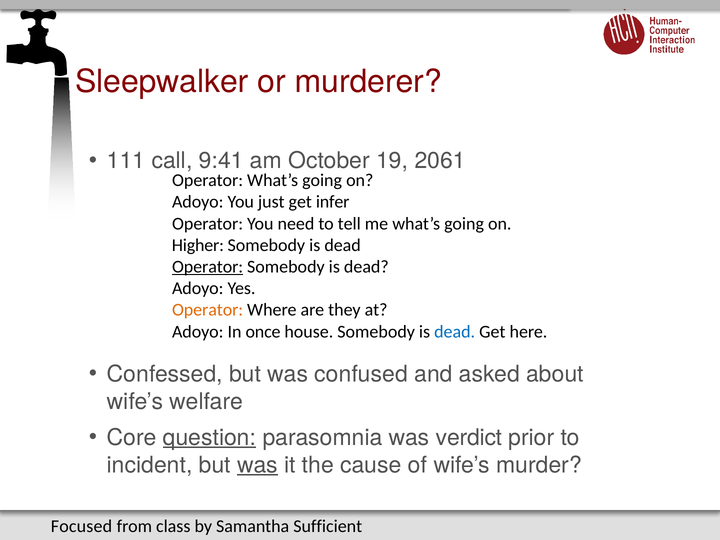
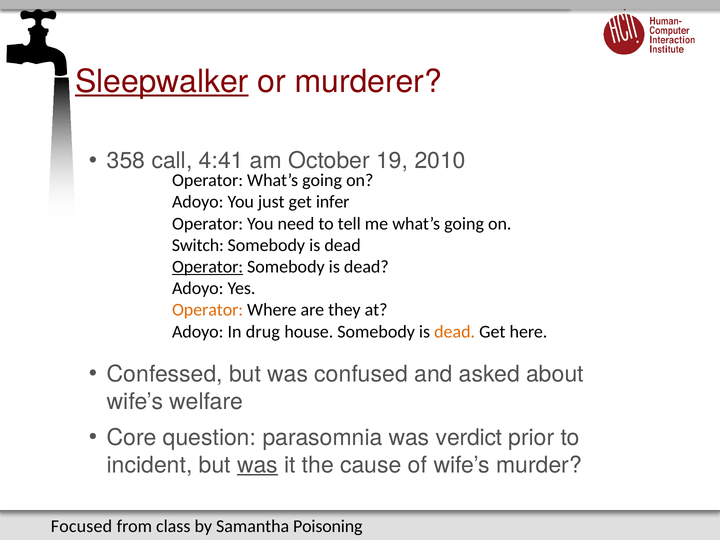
Sleepwalker underline: none -> present (162, 82)
111: 111 -> 358 (126, 161)
9:41: 9:41 -> 4:41 (221, 161)
2061: 2061 -> 2010 (440, 161)
Higher: Higher -> Switch (198, 245)
once: once -> drug (263, 332)
dead colour: blue -> orange (455, 332)
question underline: present -> none (209, 437)
Sufficient: Sufficient -> Poisoning (328, 526)
